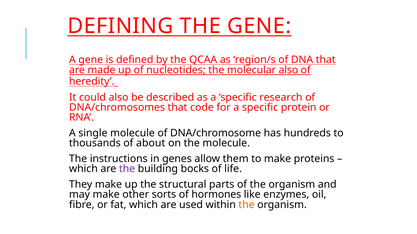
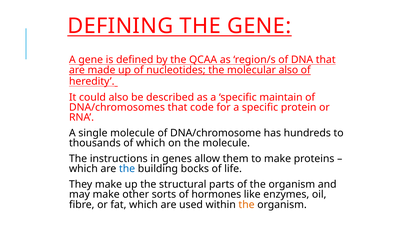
research: research -> maintain (281, 98)
of about: about -> which (151, 144)
the colour: purple -> blue (127, 169)
